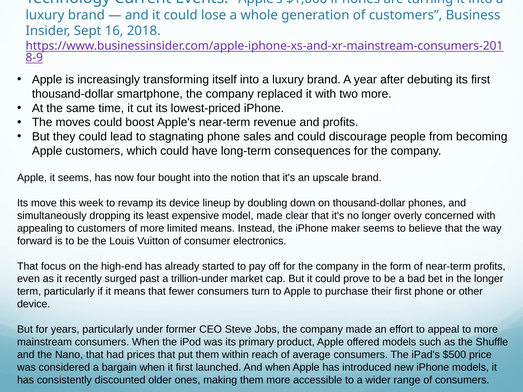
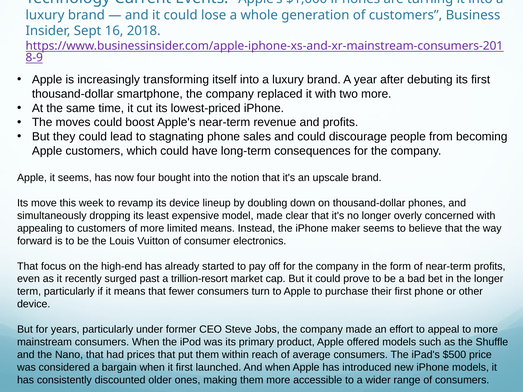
trillion-under: trillion-under -> trillion-resort (199, 279)
